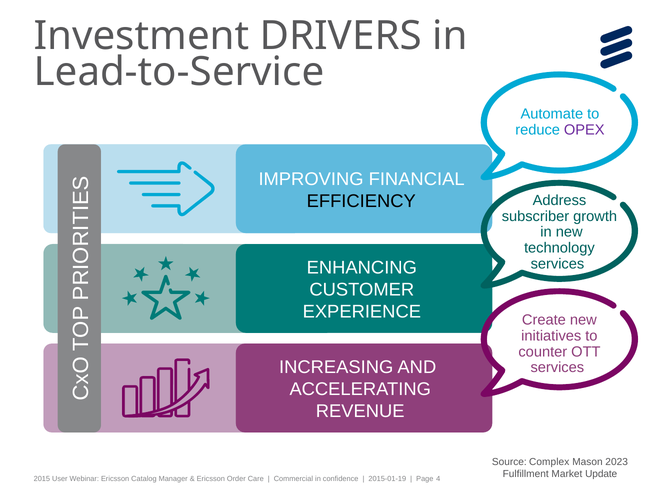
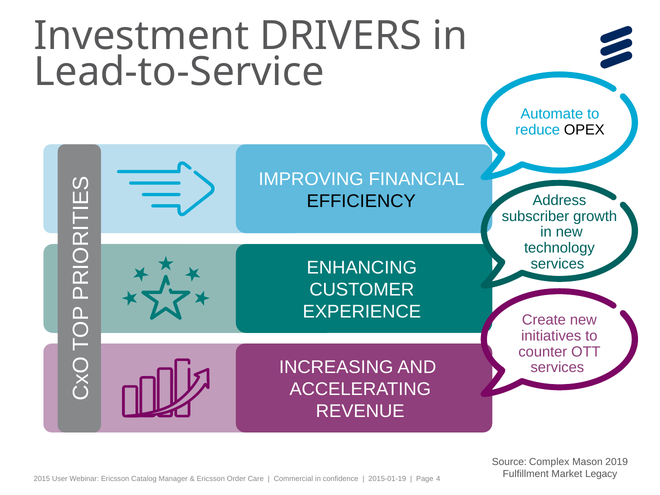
OPEX colour: purple -> black (584, 130)
2023: 2023 -> 2019 (617, 462)
Update: Update -> Legacy (601, 474)
